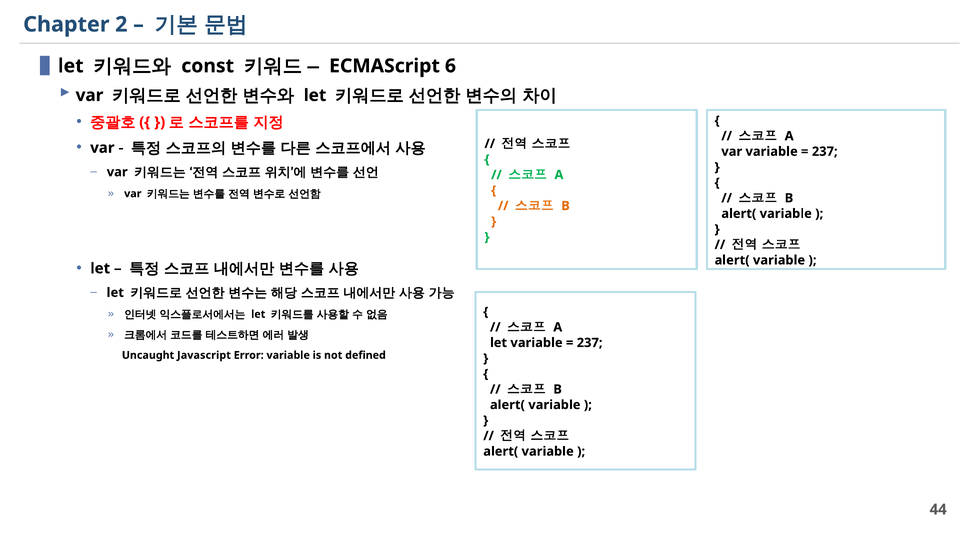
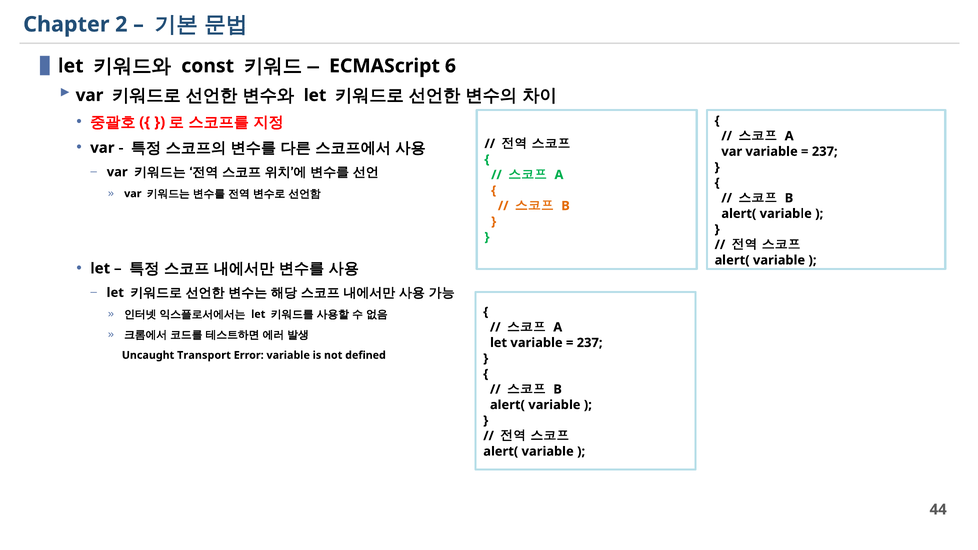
Javascript: Javascript -> Transport (204, 355)
